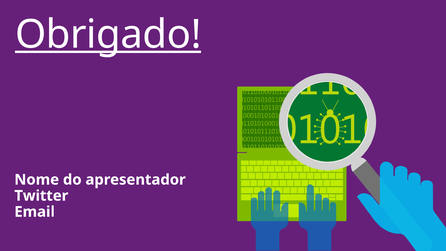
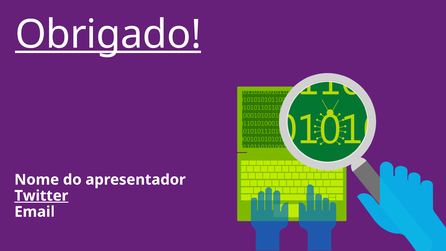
Twitter underline: none -> present (41, 196)
